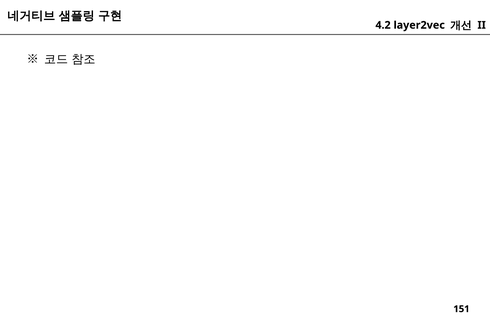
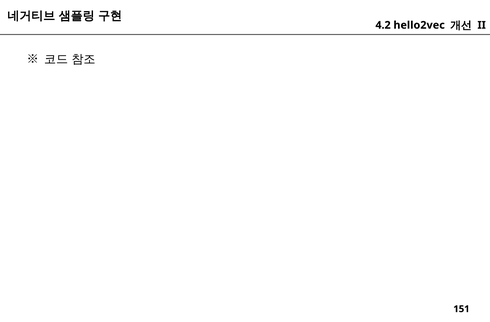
layer2vec: layer2vec -> hello2vec (419, 25)
